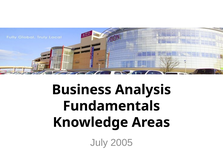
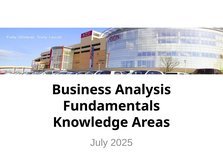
2005: 2005 -> 2025 (122, 143)
